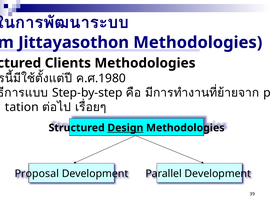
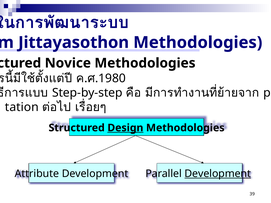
Clients: Clients -> Novice (68, 63)
Proposal: Proposal -> Attribute (37, 174)
Development underline: none -> present (218, 174)
